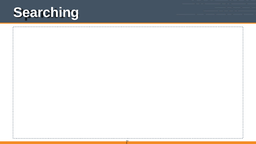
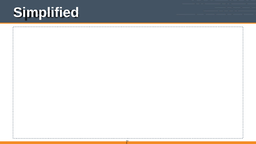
Searching: Searching -> Simplified (46, 13)
